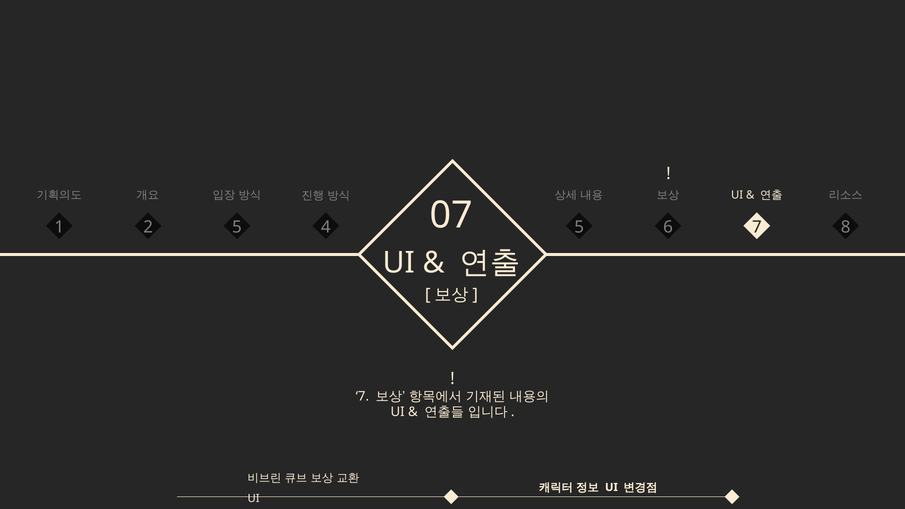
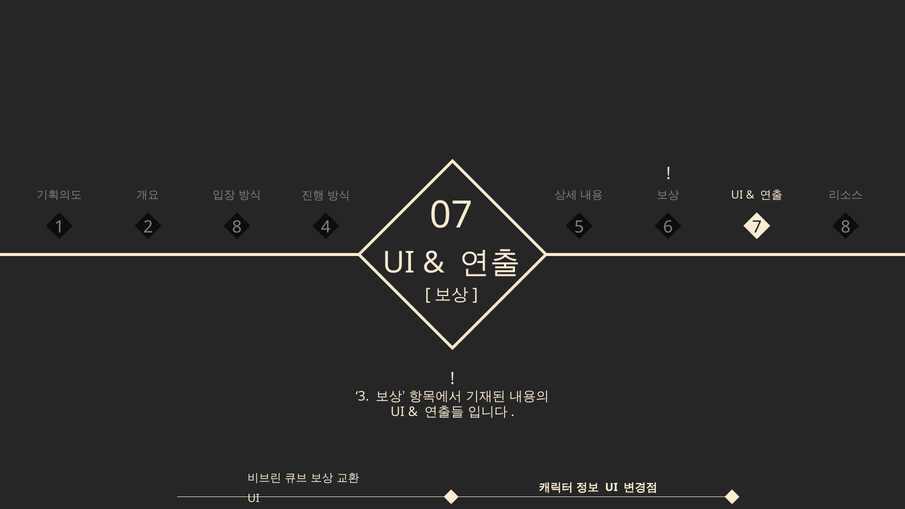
2 5: 5 -> 8 (237, 227)
7: 7 -> 3 (362, 396)
